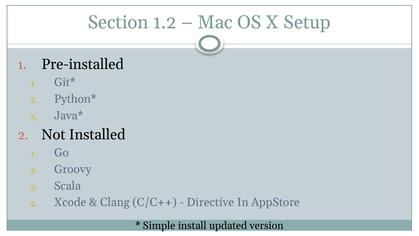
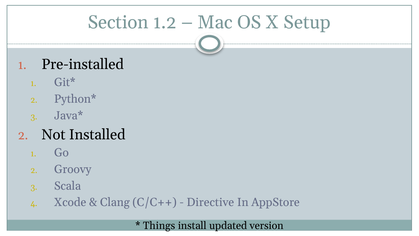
Simple: Simple -> Things (159, 226)
